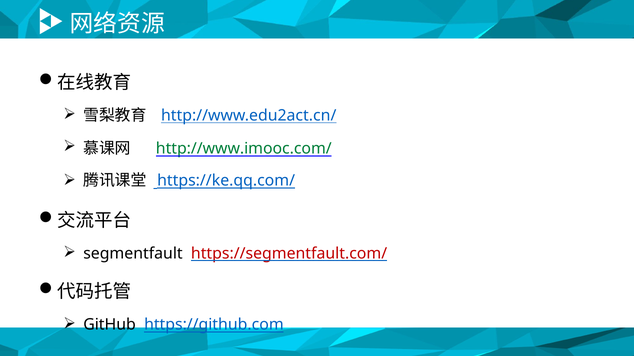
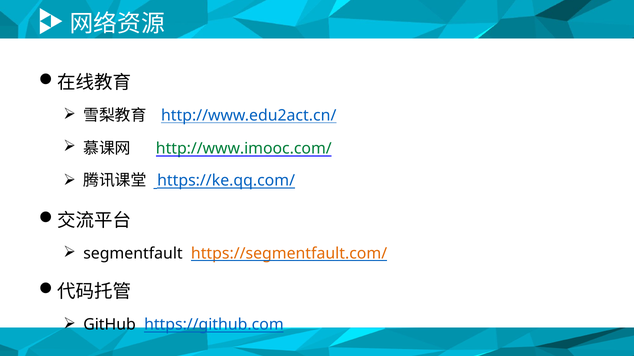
https://segmentfault.com/ colour: red -> orange (289, 254)
